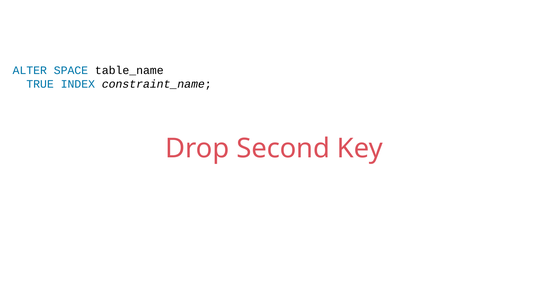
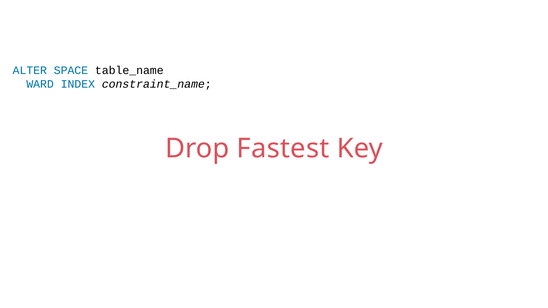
TRUE: TRUE -> WARD (40, 84)
Second: Second -> Fastest (283, 149)
